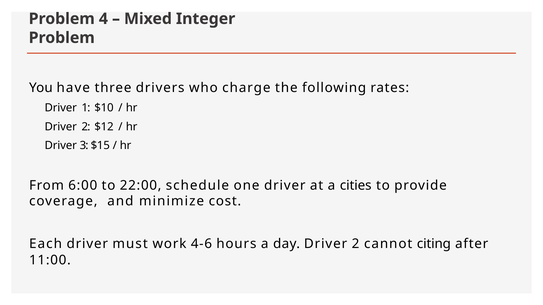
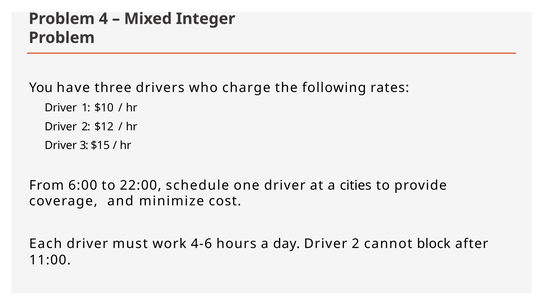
citing: citing -> block (434, 244)
